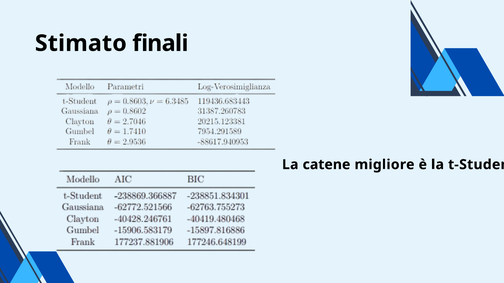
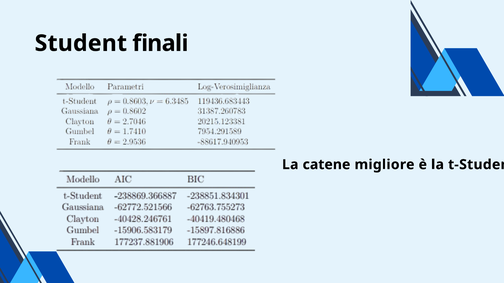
Stimato: Stimato -> Student (81, 43)
